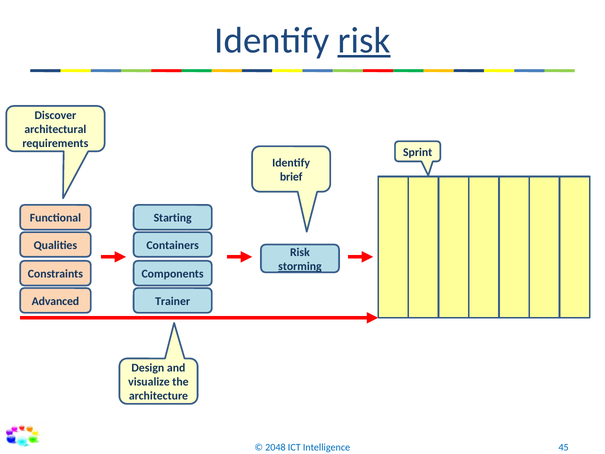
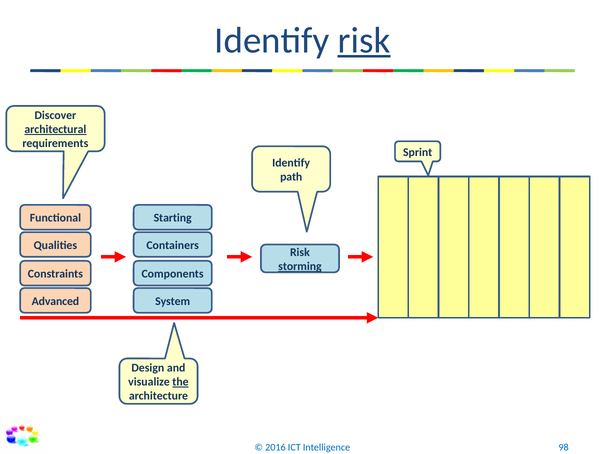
architectural underline: none -> present (55, 129)
brief: brief -> path (291, 177)
Trainer: Trainer -> System (173, 301)
the underline: none -> present (180, 382)
2048: 2048 -> 2016 (275, 447)
45: 45 -> 98 (564, 447)
